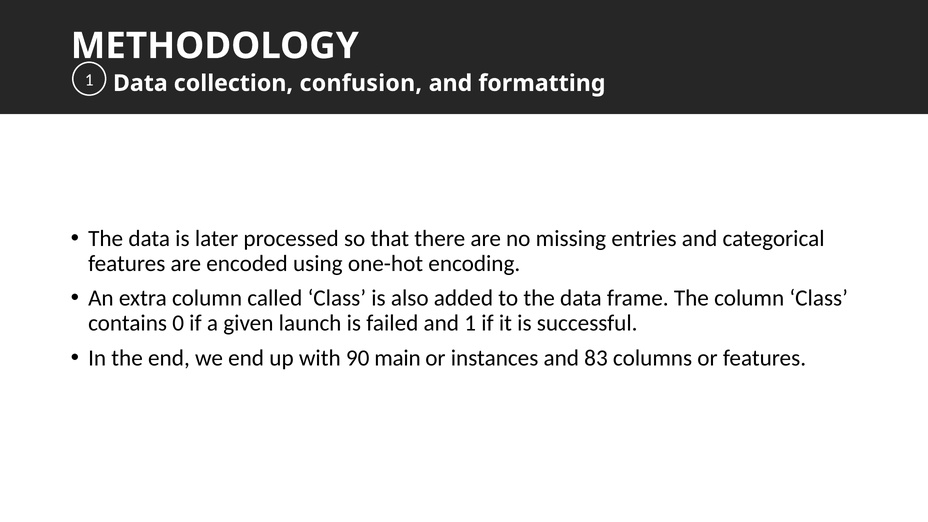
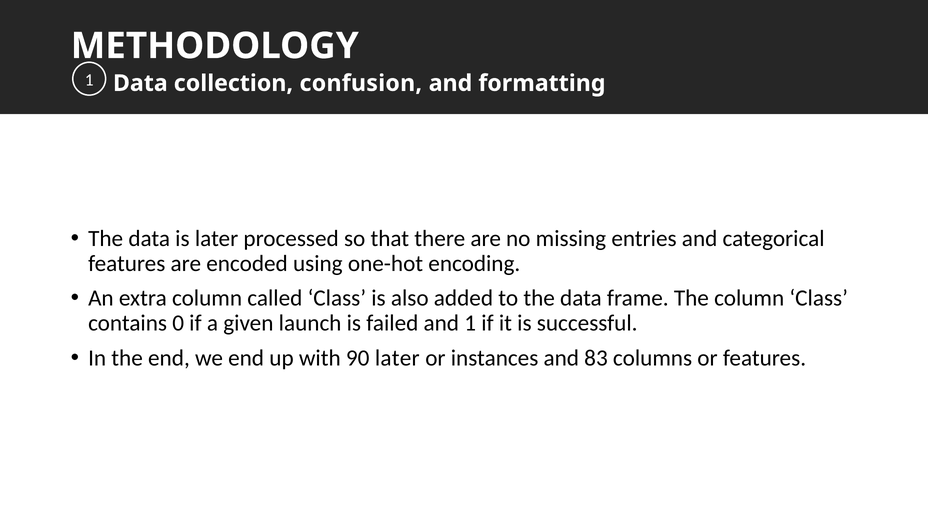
90 main: main -> later (397, 358)
